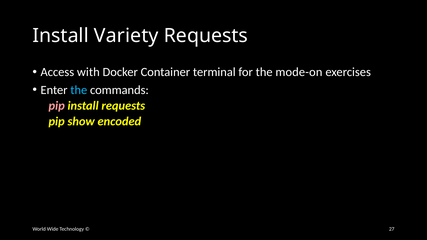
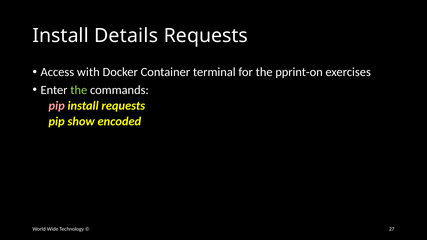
Variety: Variety -> Details (126, 36)
mode-on: mode-on -> pprint-on (299, 72)
the colour: light blue -> light green (79, 90)
